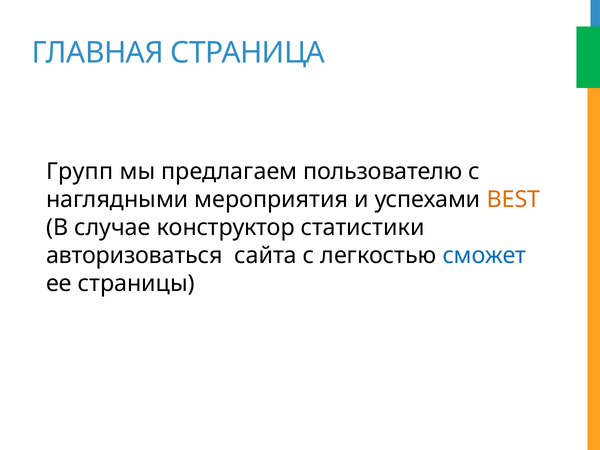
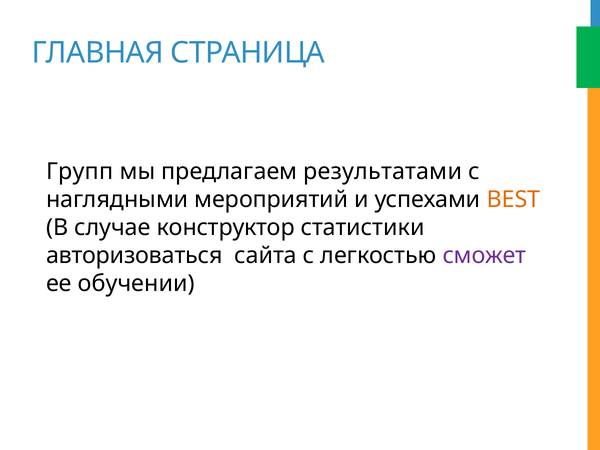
пользователю: пользователю -> результатами (383, 172)
мероприятия: мероприятия -> мероприятий (271, 200)
сможет colour: blue -> purple (484, 255)
страницы: страницы -> обучении (136, 283)
